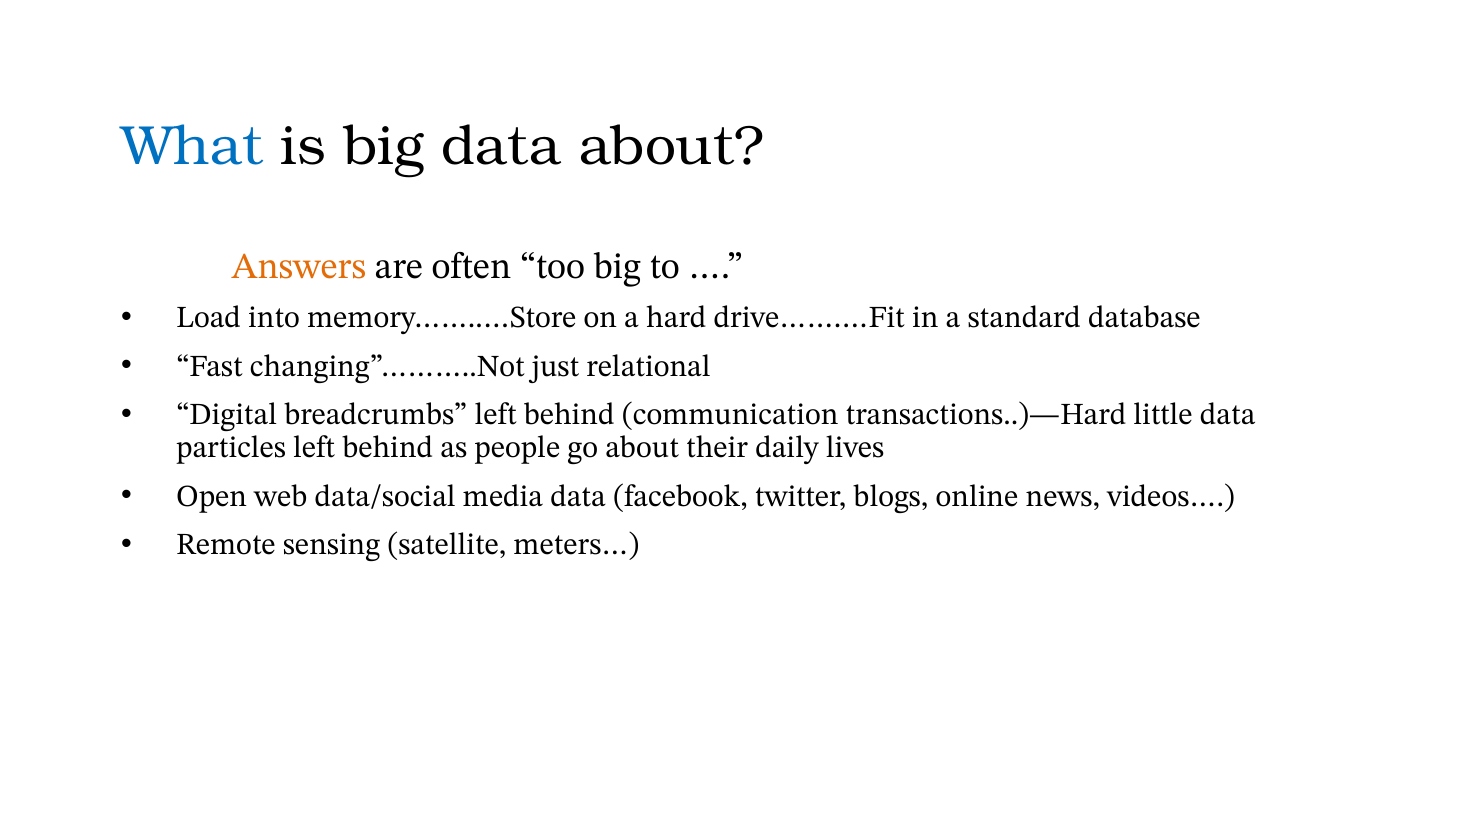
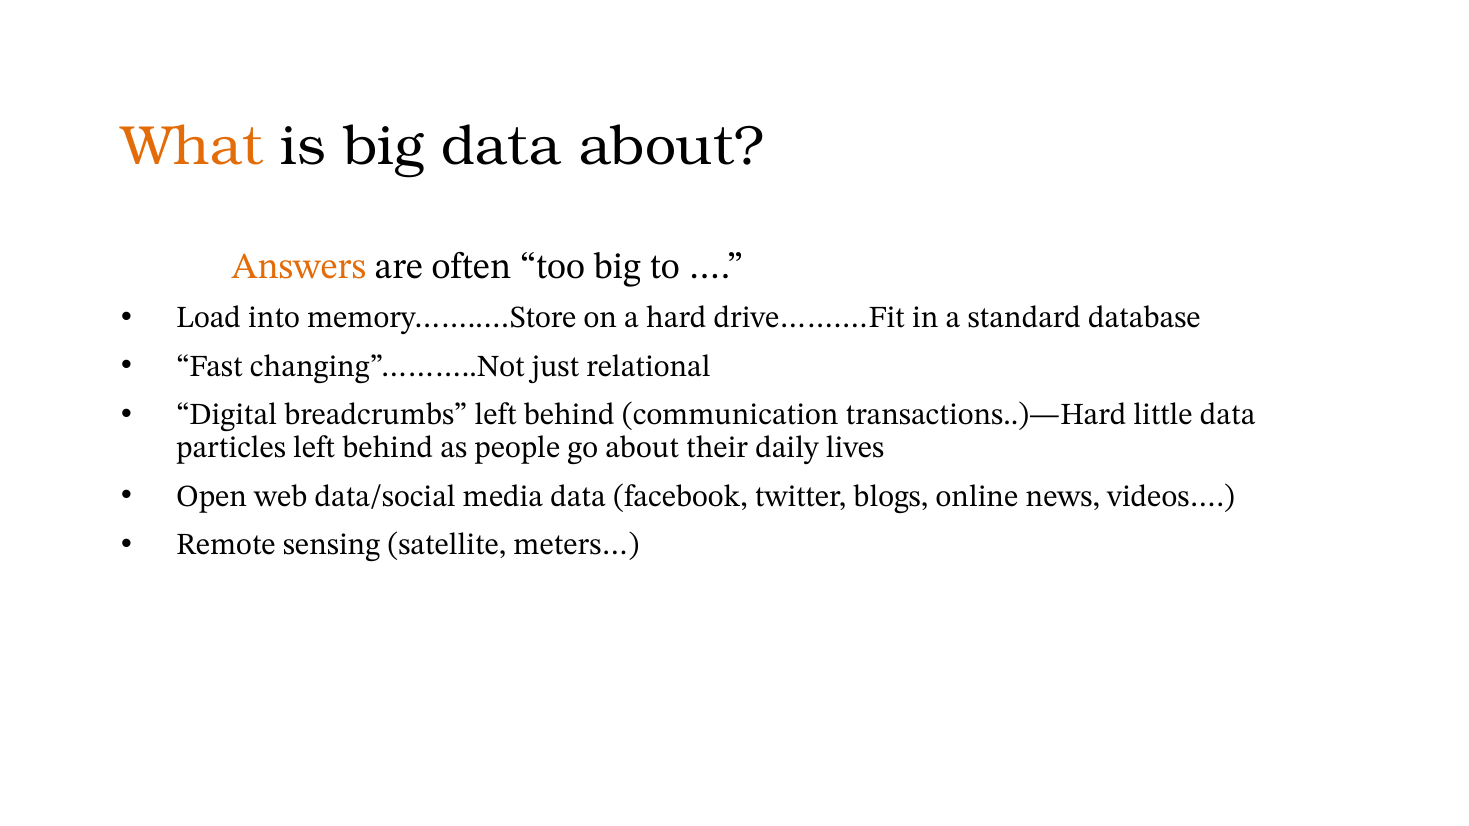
What colour: blue -> orange (192, 146)
